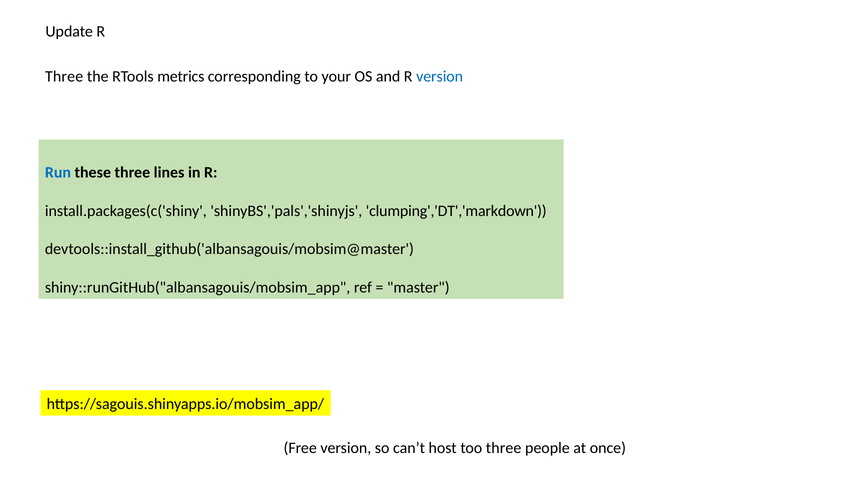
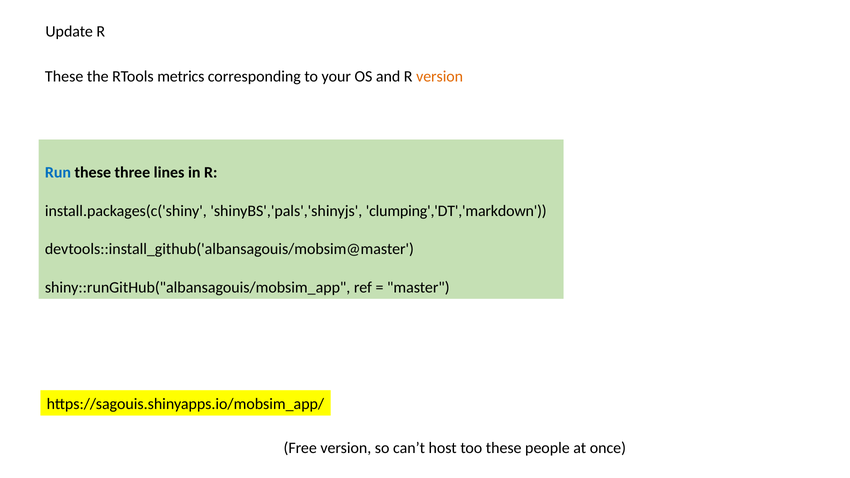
Three: Three -> These (64, 76)
version colour: blue -> orange (440, 76)
too three: three -> these (504, 448)
